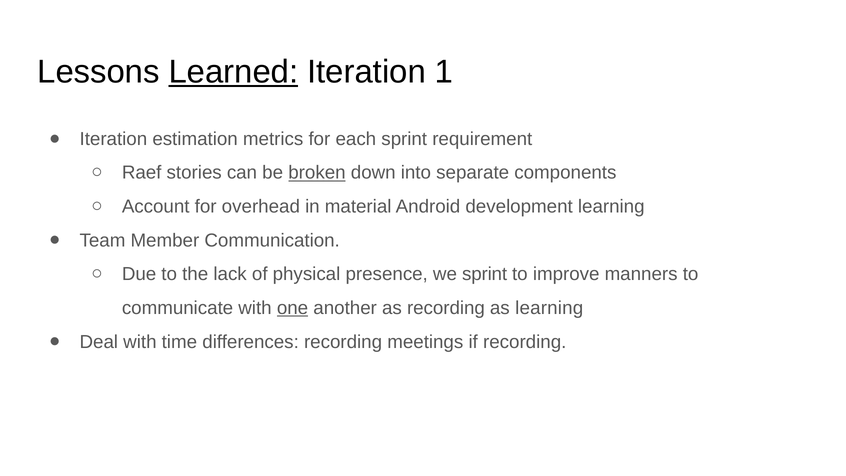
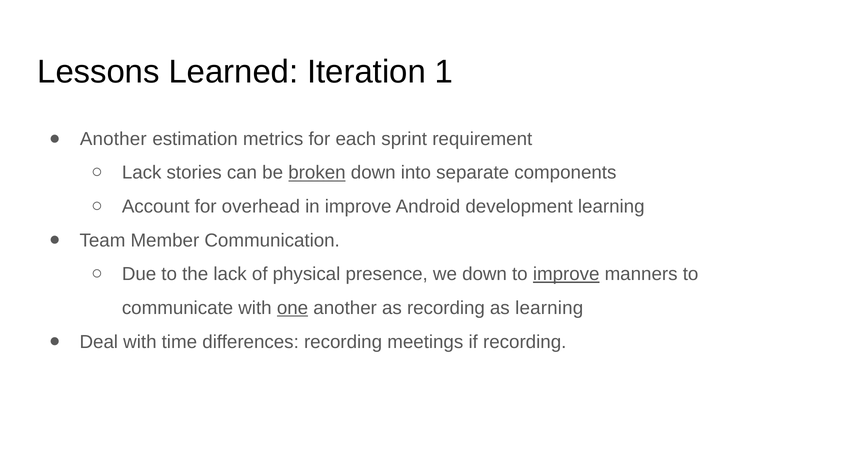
Learned underline: present -> none (233, 72)
Iteration: Iteration -> Another (113, 139)
Raef: Raef -> Lack (142, 173)
in material: material -> improve (358, 207)
we sprint: sprint -> down (485, 274)
improve underline: none -> present (566, 274)
